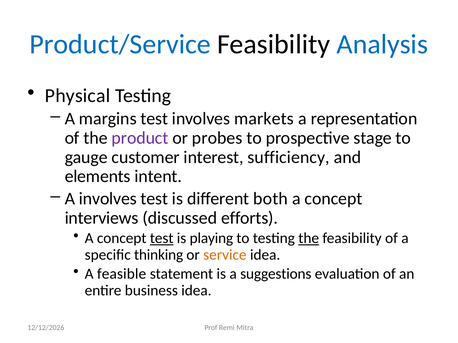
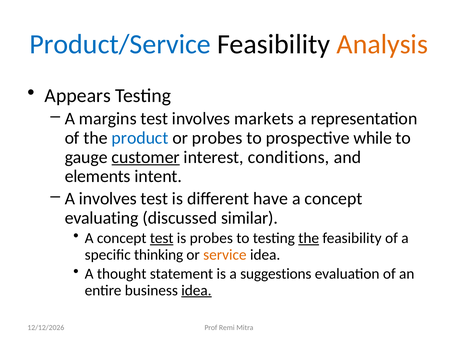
Analysis colour: blue -> orange (382, 44)
Physical: Physical -> Appears (78, 96)
product colour: purple -> blue (140, 138)
stage: stage -> while (373, 138)
customer underline: none -> present (146, 157)
sufficiency: sufficiency -> conditions (289, 157)
both: both -> have (271, 199)
interviews: interviews -> evaluating (102, 218)
efforts: efforts -> similar (249, 218)
is playing: playing -> probes (211, 239)
feasible: feasible -> thought (122, 274)
idea underline: none -> present (196, 291)
